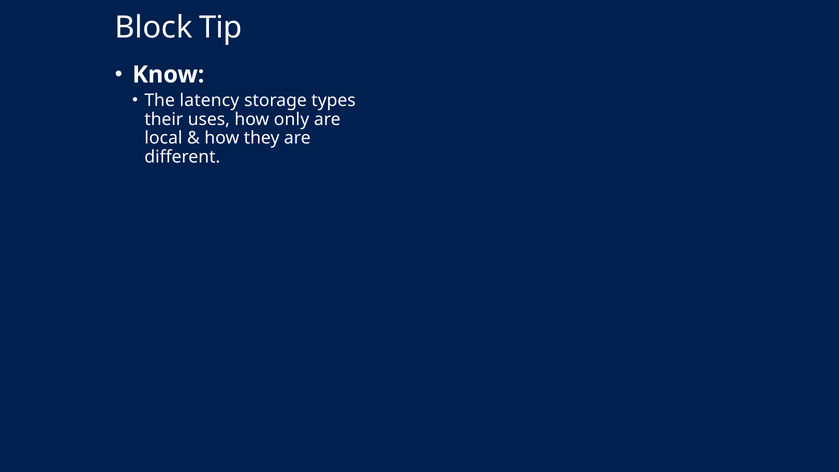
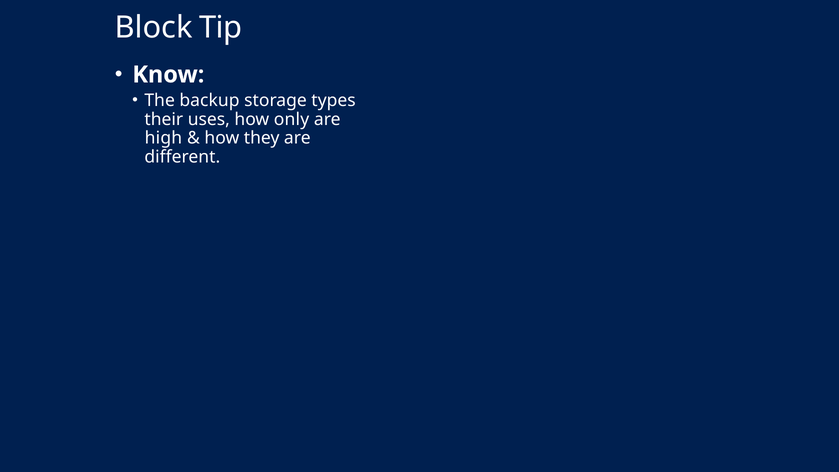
latency: latency -> backup (210, 100)
local: local -> high (163, 138)
